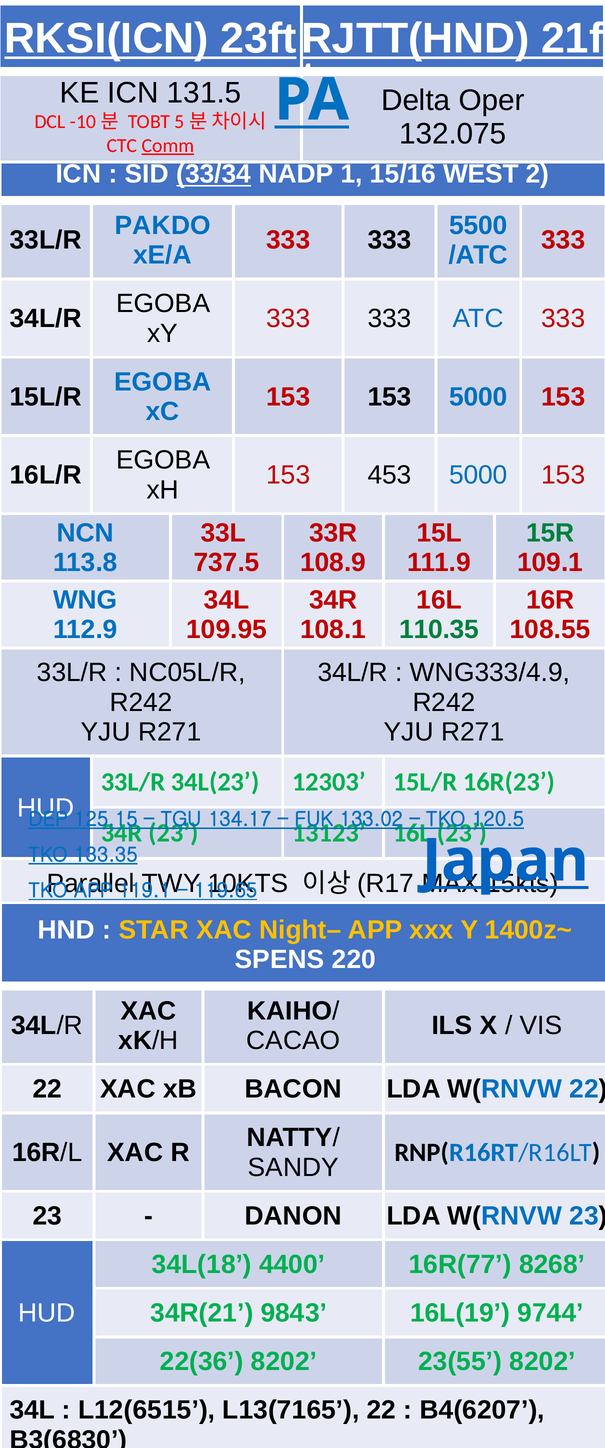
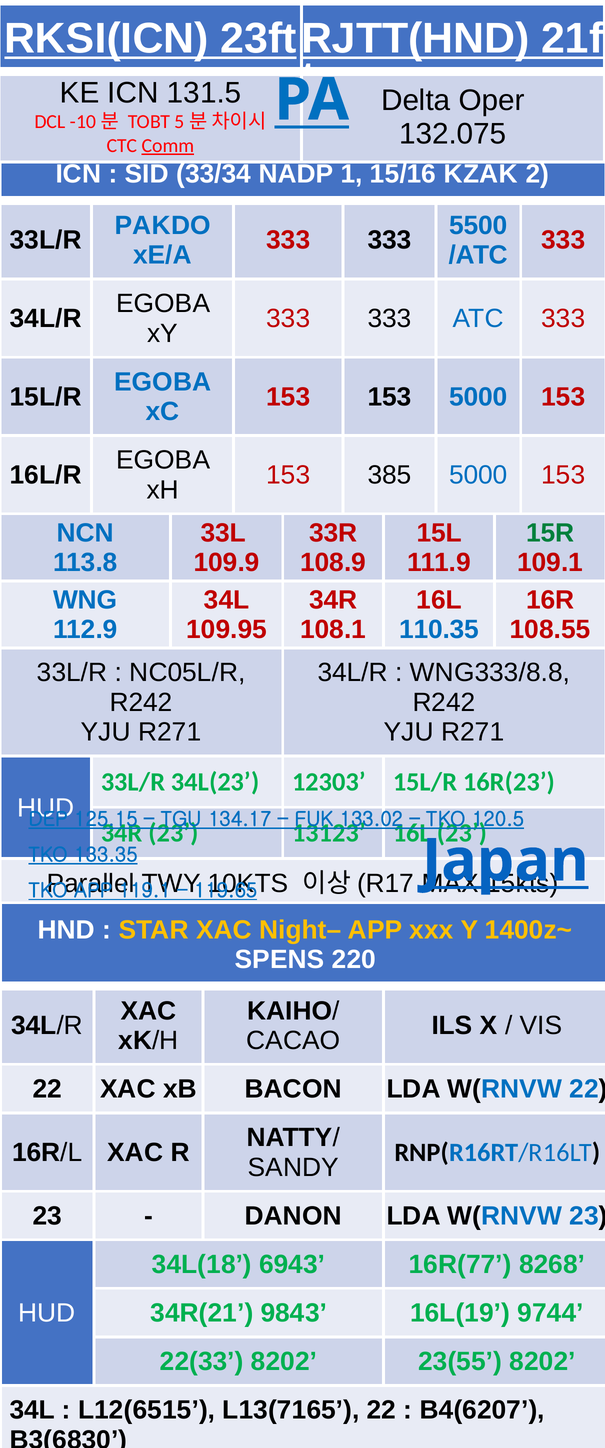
33/34 underline: present -> none (214, 174)
WEST: WEST -> KZAK (481, 174)
453: 453 -> 385 (390, 475)
737.5: 737.5 -> 109.9 (227, 563)
110.35 colour: green -> blue (439, 630)
WNG333/4.9: WNG333/4.9 -> WNG333/8.8 (490, 673)
4400: 4400 -> 6943 (292, 1264)
22(36: 22(36 -> 22(33 (202, 1361)
